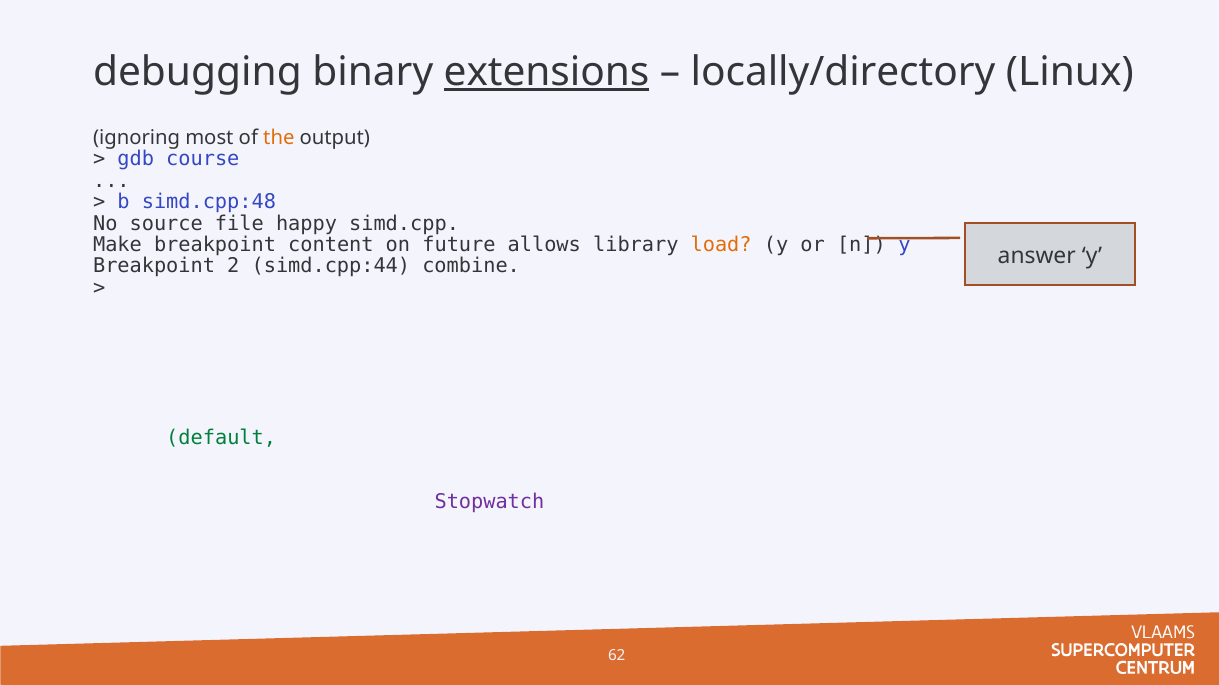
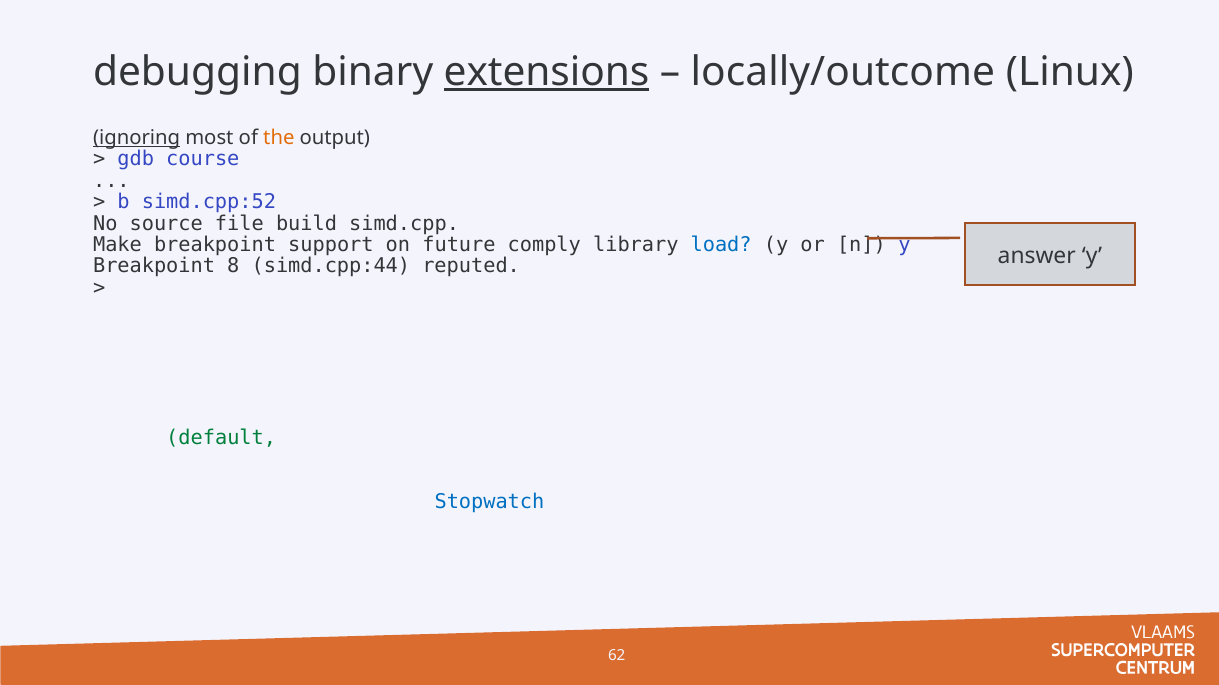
locally/directory: locally/directory -> locally/outcome (843, 72)
ignoring underline: none -> present (137, 138)
simd.cpp:48: simd.cpp:48 -> simd.cpp:52 (209, 202)
happy: happy -> build (307, 224)
content: content -> support (331, 245)
allows: allows -> comply (544, 245)
load colour: orange -> blue (721, 245)
2: 2 -> 8 (233, 267)
combine: combine -> reputed (471, 267)
Stopwatch colour: purple -> blue (489, 502)
